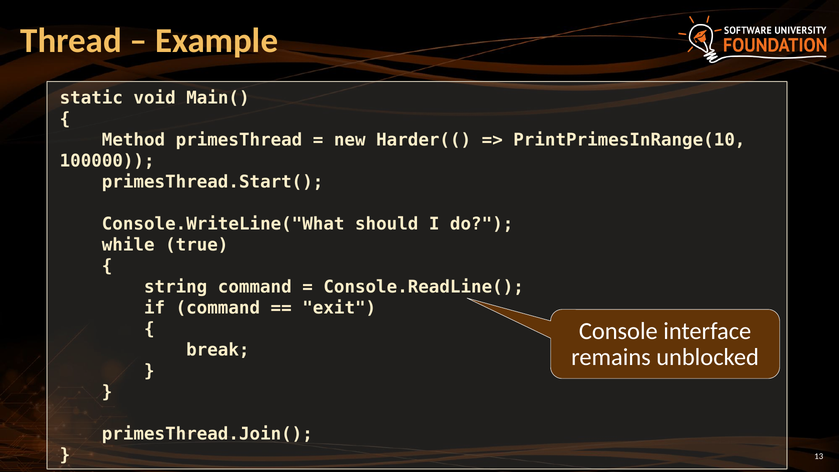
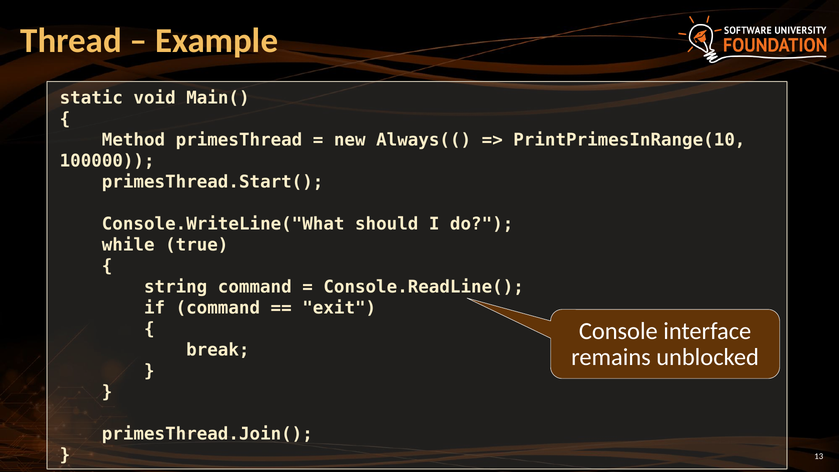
Harder((: Harder(( -> Always(( (424, 140)
